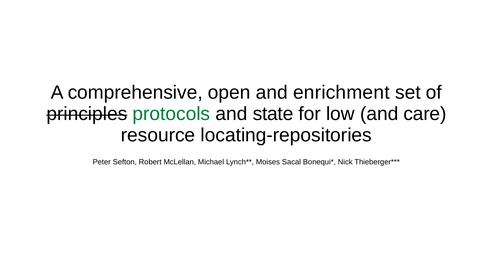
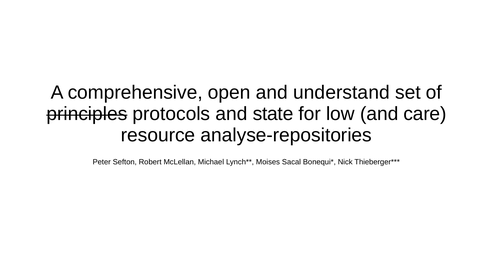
enrichment: enrichment -> understand (341, 93)
protocols colour: green -> black (171, 114)
locating-repositories: locating-repositories -> analyse-repositories (286, 135)
